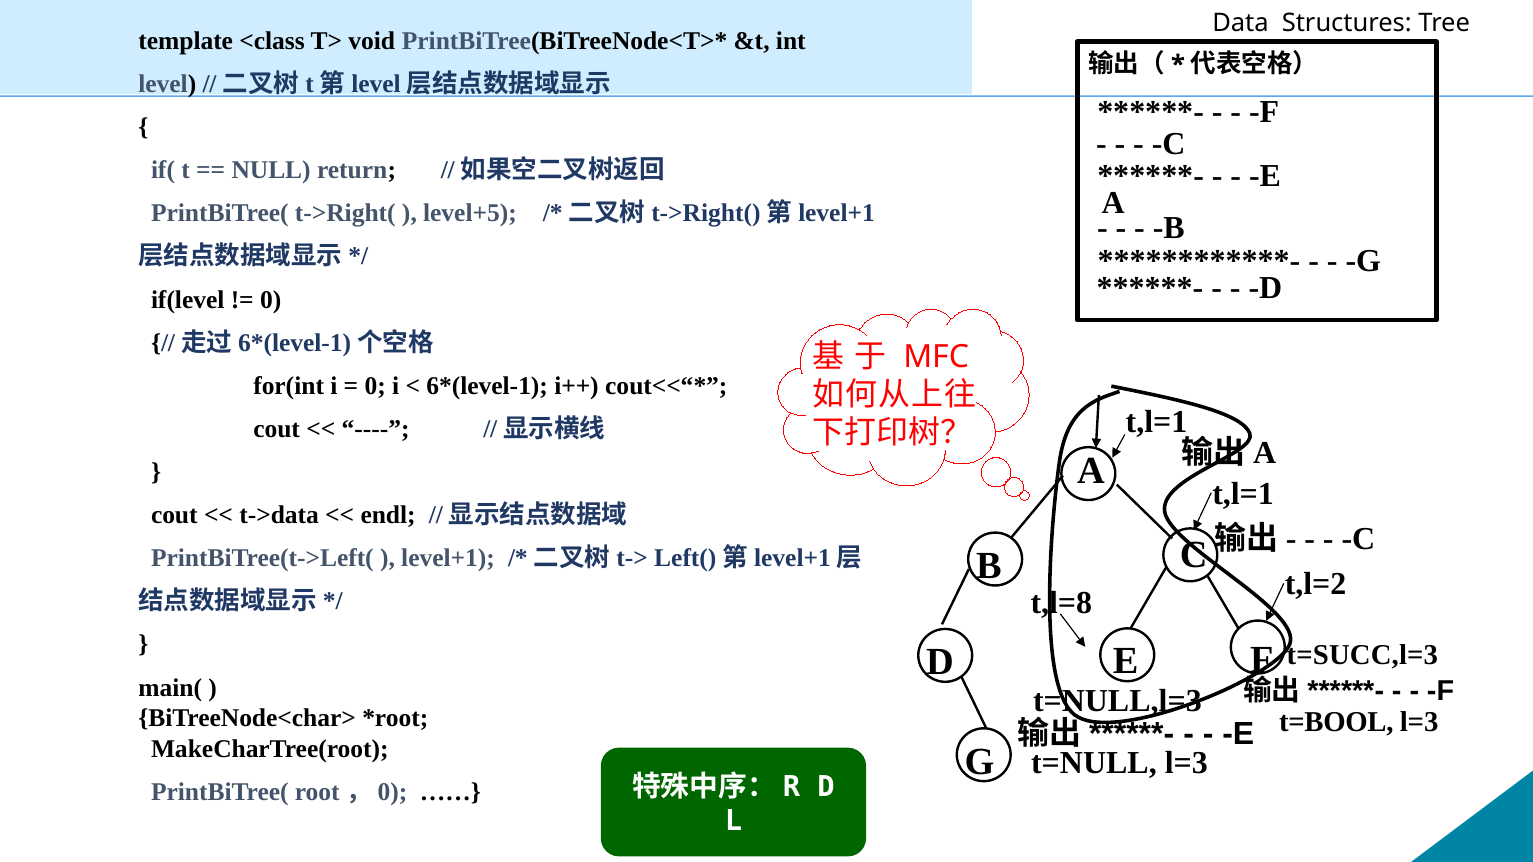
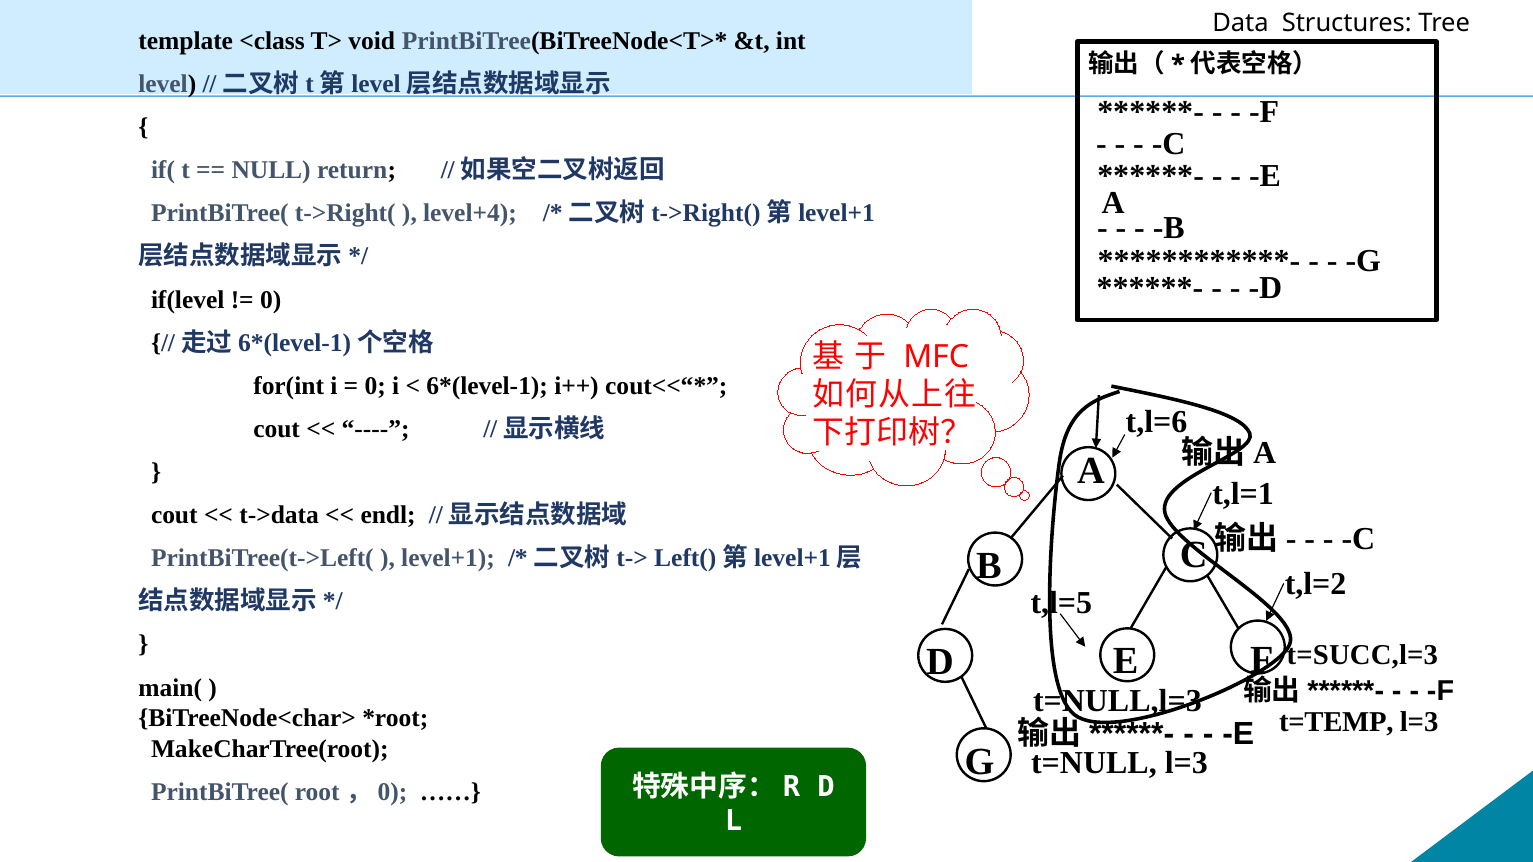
level+5: level+5 -> level+4 (470, 213)
t,l=1: t,l=1 -> t,l=6 (1157, 423)
t,l=8: t,l=8 -> t,l=5 (1061, 603)
t=BOOL: t=BOOL -> t=TEMP (1336, 722)
